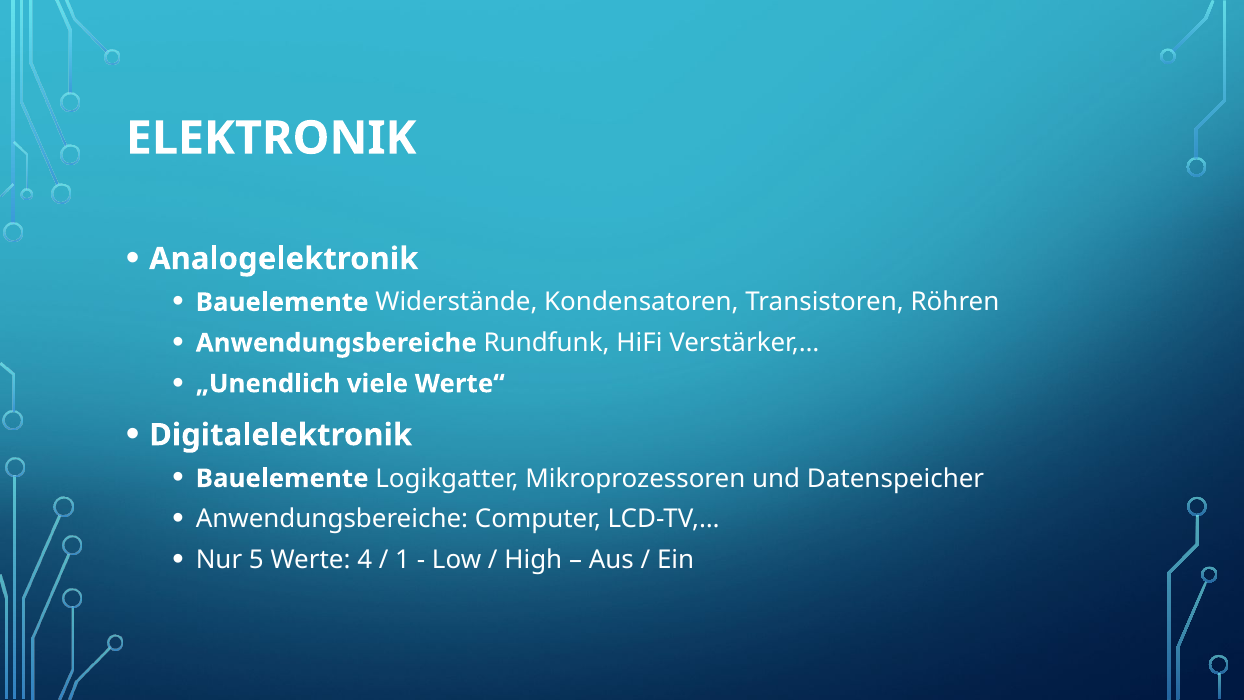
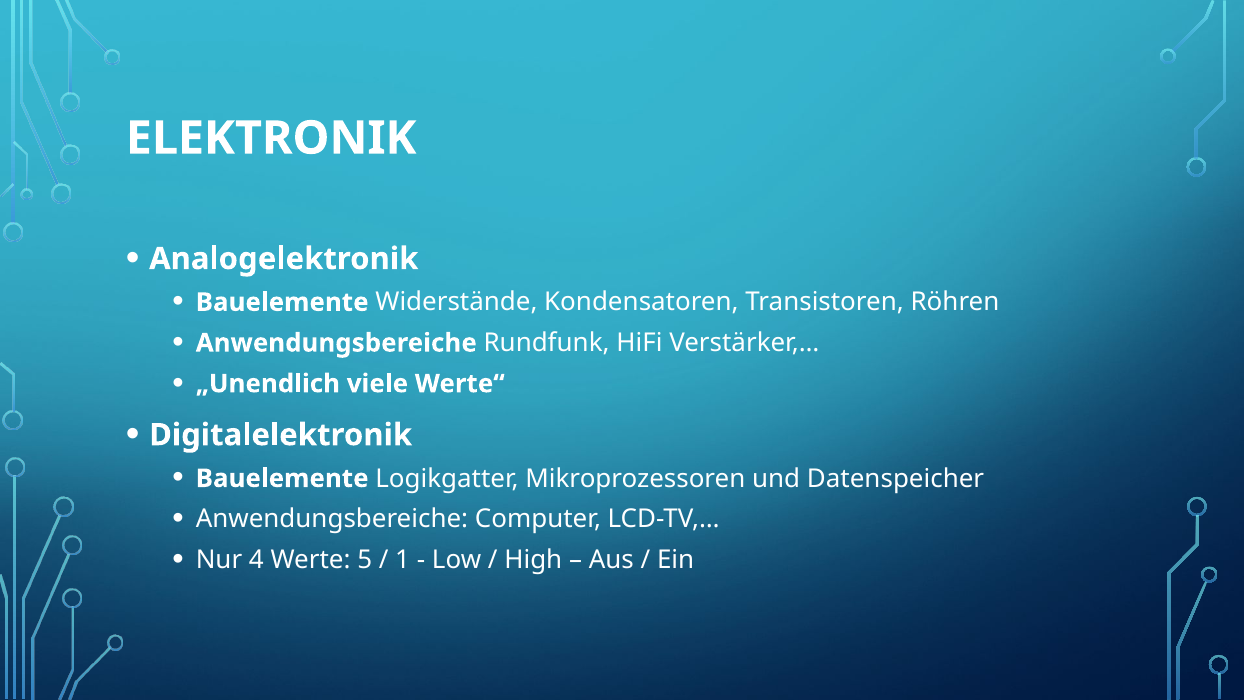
5: 5 -> 4 (256, 560)
4: 4 -> 5 (365, 560)
